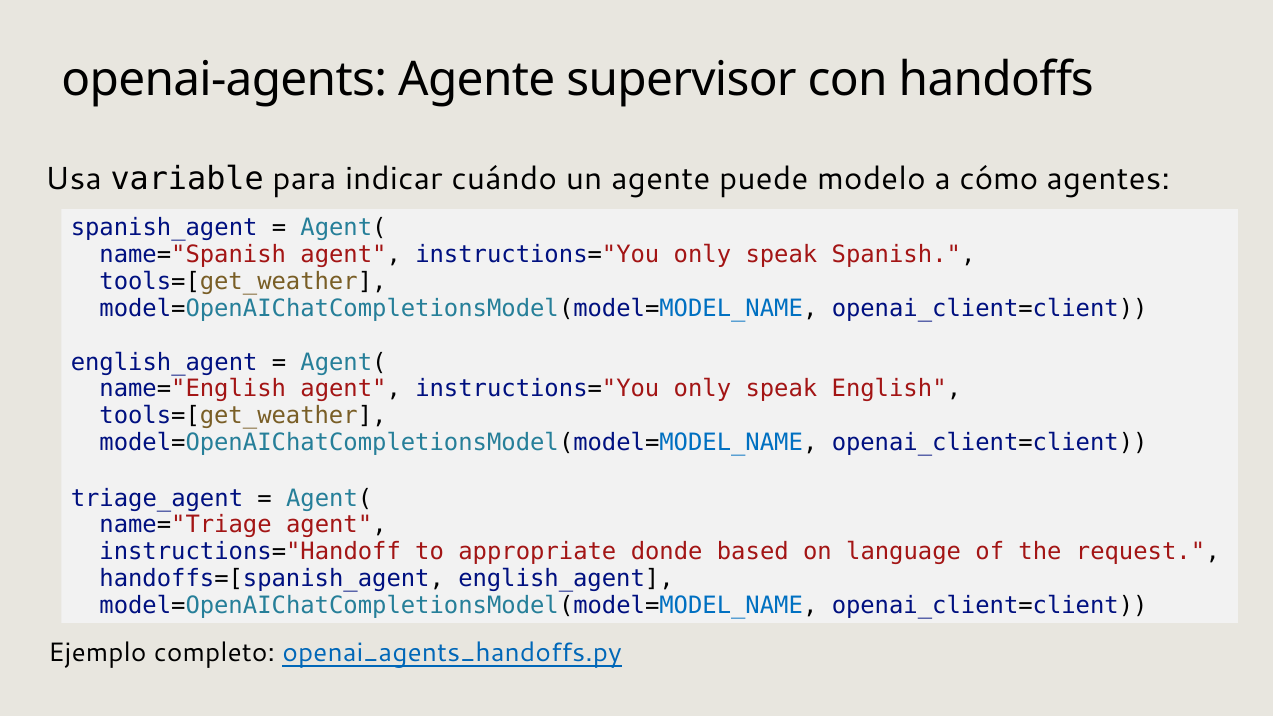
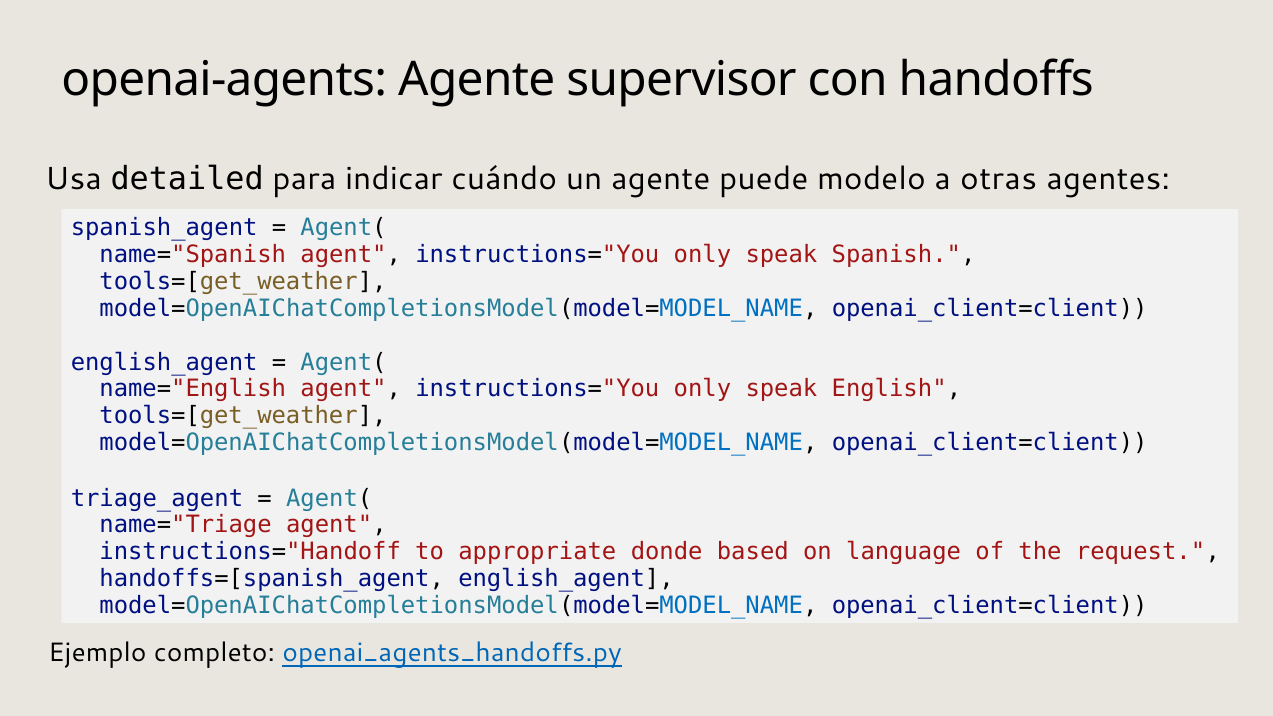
variable: variable -> detailed (187, 180)
cómo: cómo -> otras (999, 180)
